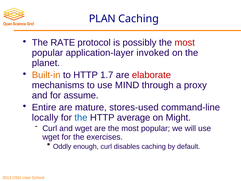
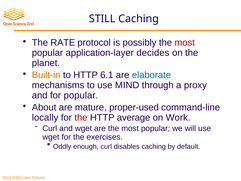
PLAN: PLAN -> STILL (102, 19)
invoked: invoked -> decides (153, 53)
1.7: 1.7 -> 6.1 (107, 75)
elaborate colour: red -> blue (151, 75)
for assume: assume -> popular (81, 95)
Entire: Entire -> About (44, 107)
stores-used: stores-used -> proper-used (134, 107)
the colour: blue -> red (81, 117)
Might: Might -> Work (178, 117)
